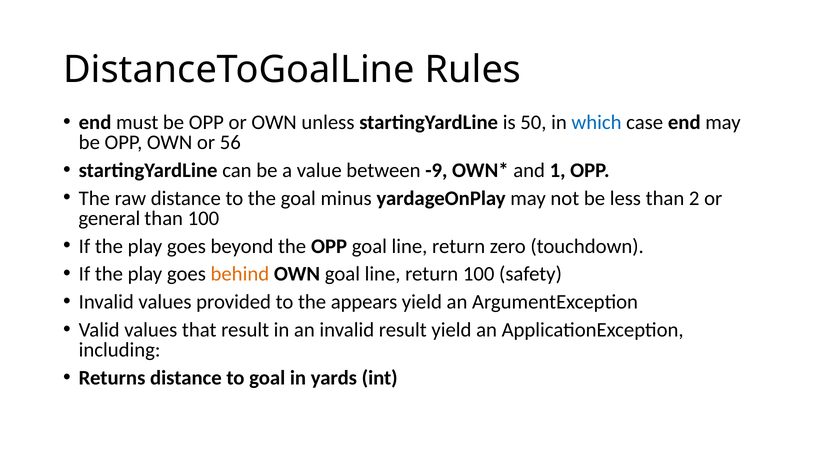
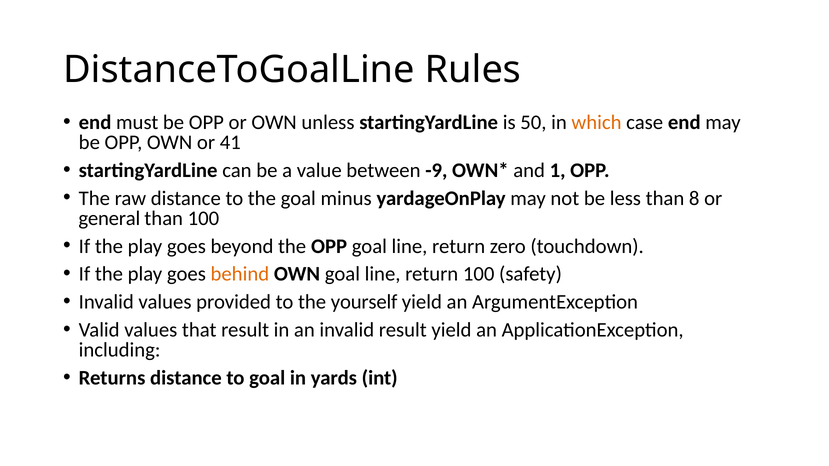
which colour: blue -> orange (596, 122)
56: 56 -> 41 (230, 143)
2: 2 -> 8 (694, 198)
appears: appears -> yourself (364, 302)
